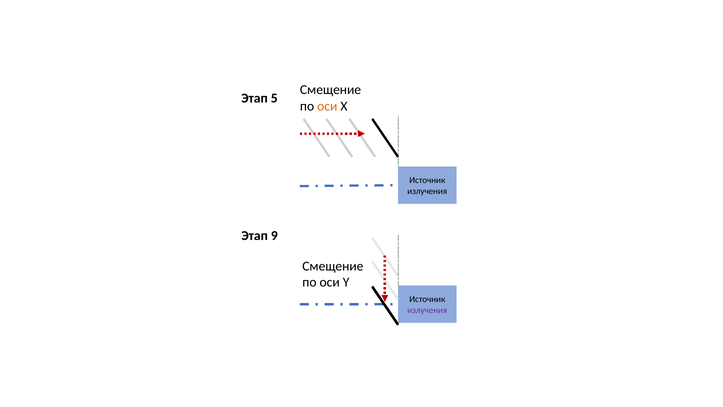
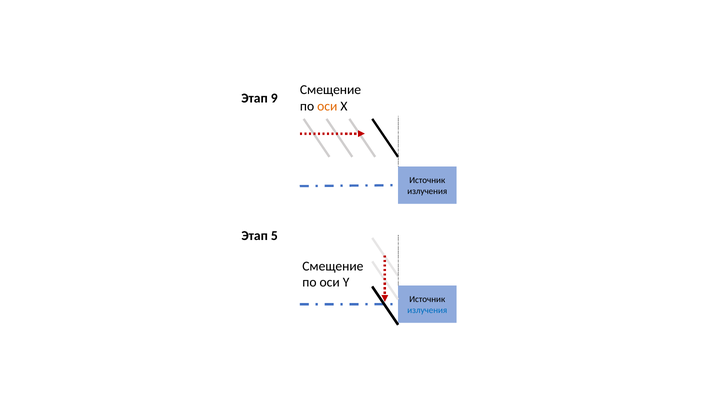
5: 5 -> 9 (274, 98)
9: 9 -> 5 (274, 235)
излучения colour: purple -> blue (427, 310)
